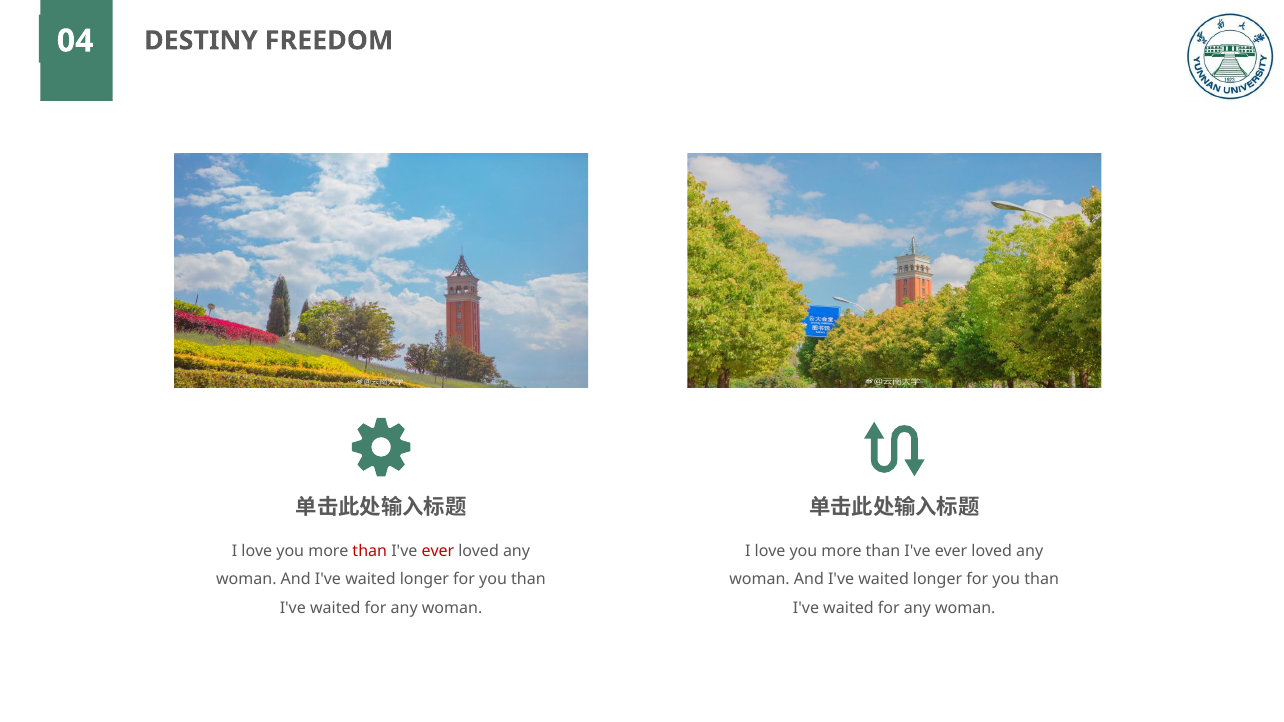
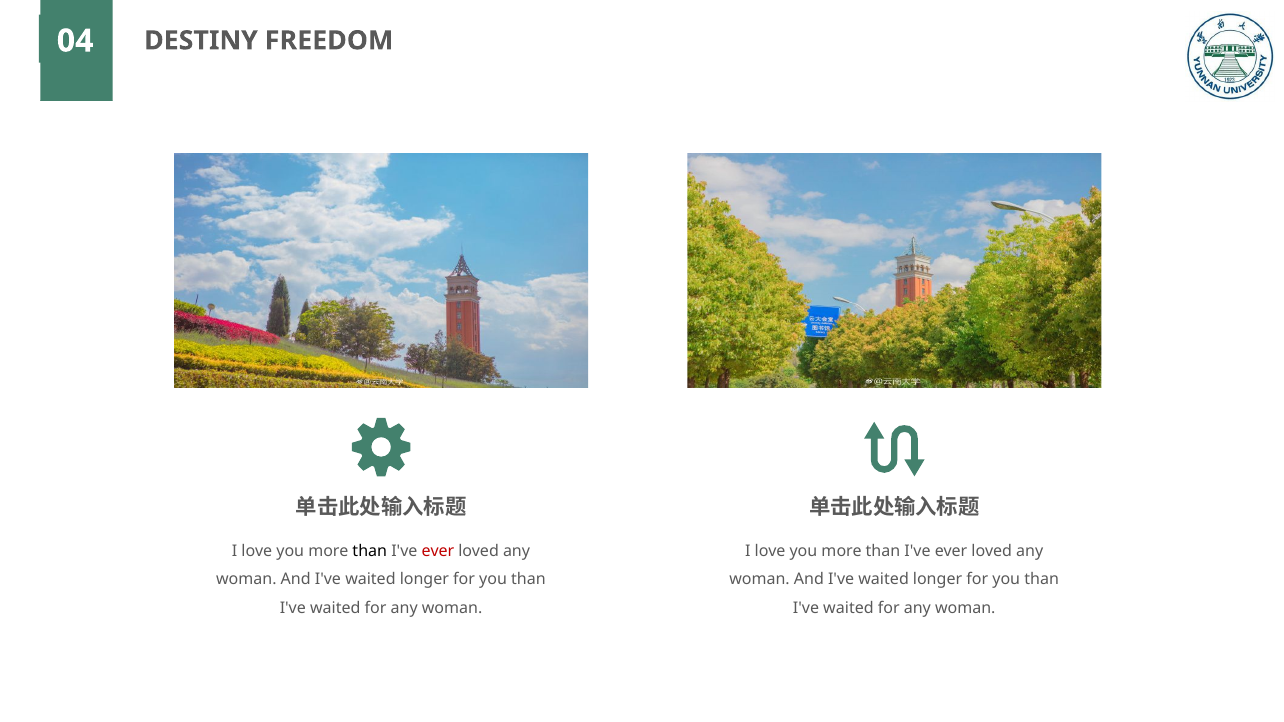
than colour: red -> black (370, 551)
